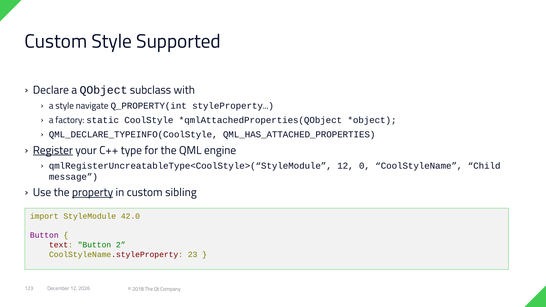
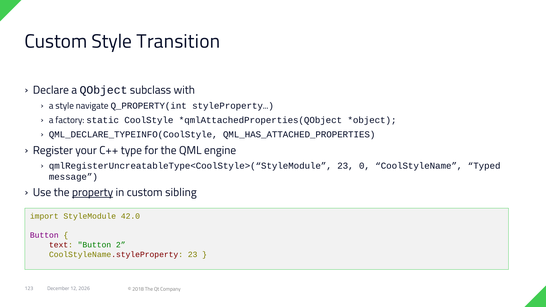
Supported: Supported -> Transition (178, 41)
Register underline: present -> none (53, 150)
qmlRegisterUncreatableType<CoolStyle>(“StyleModule 12: 12 -> 23 (345, 166)
Child: Child -> Typed (484, 166)
